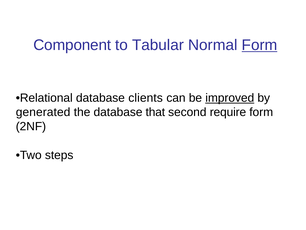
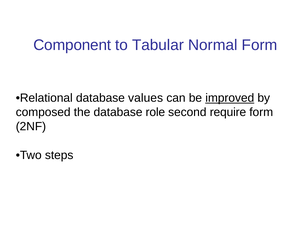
Form underline: present -> none (260, 45)
clients: clients -> values (146, 98)
generated: generated -> composed (43, 112)
that: that -> role (155, 112)
